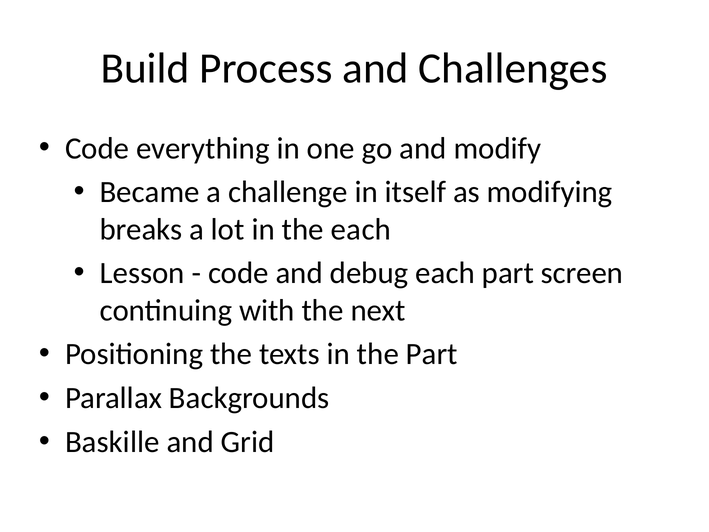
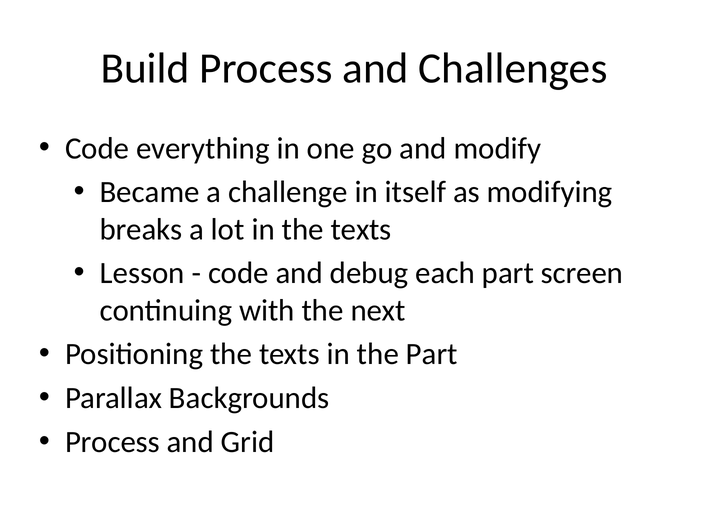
in the each: each -> texts (361, 229)
Baskille: Baskille -> Process (112, 442)
